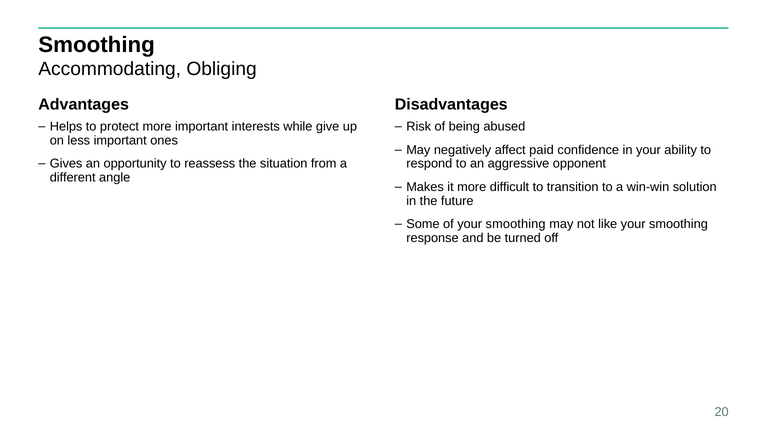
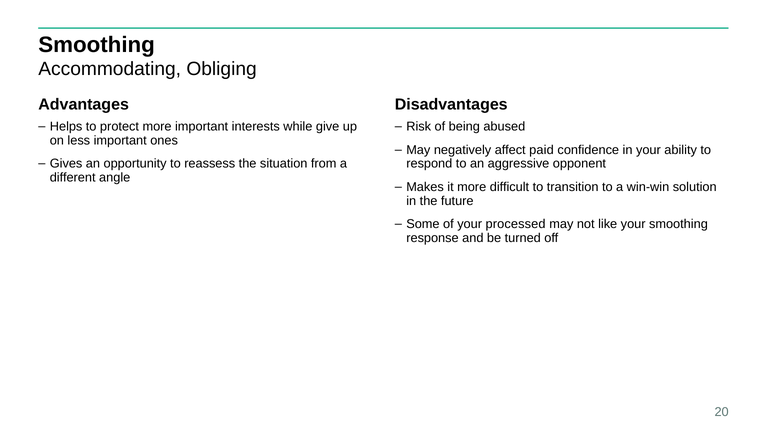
of your smoothing: smoothing -> processed (516, 224)
